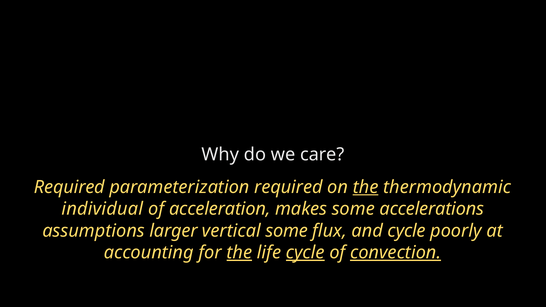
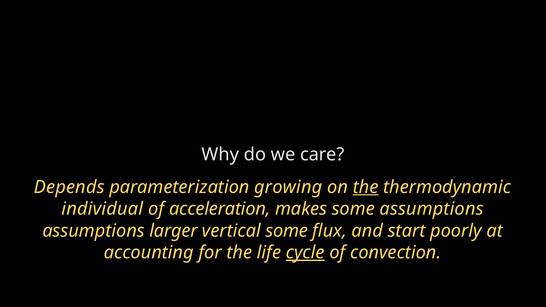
Required: Required -> Depends (69, 187)
parameterization required: required -> growing (288, 187)
some accelerations: accelerations -> assumptions (432, 209)
and cycle: cycle -> start (407, 231)
the underline: present -> none (239, 253)
convection underline: present -> none (396, 253)
